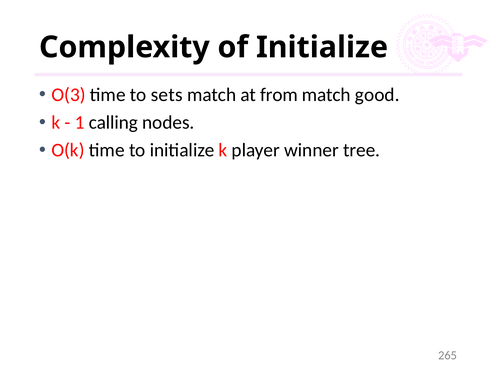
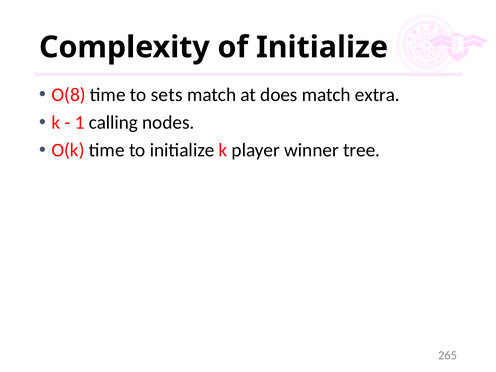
O(3: O(3 -> O(8 (69, 95)
from: from -> does (279, 95)
good: good -> extra (377, 95)
